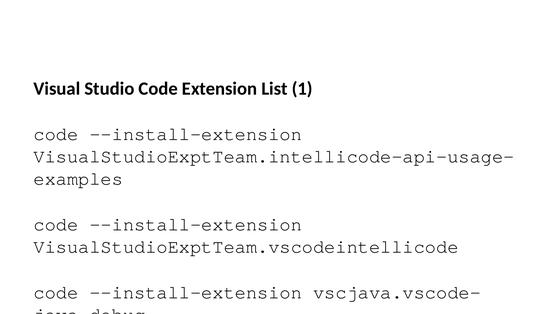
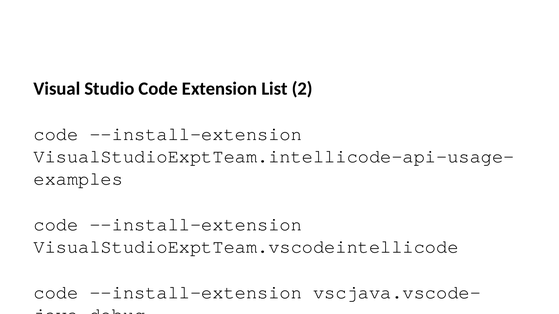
1: 1 -> 2 (302, 89)
